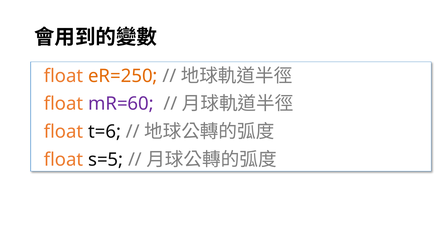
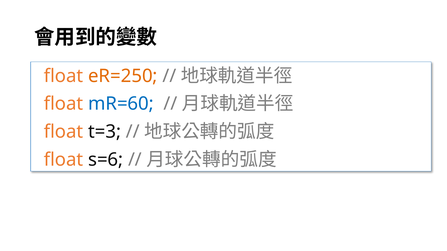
mR=60 colour: purple -> blue (121, 104)
t=6: t=6 -> t=3 (105, 132)
s=5: s=5 -> s=6 (106, 160)
